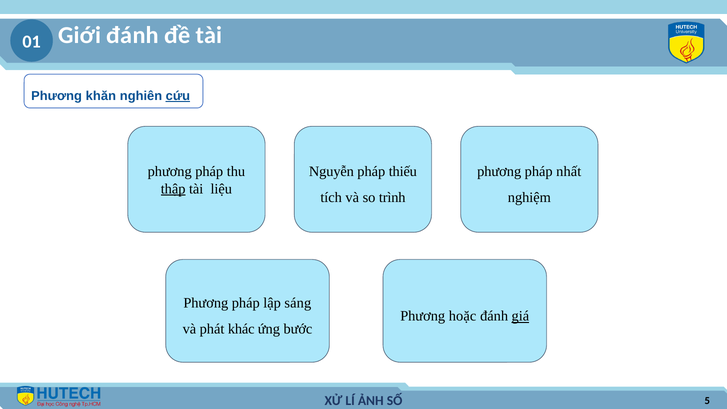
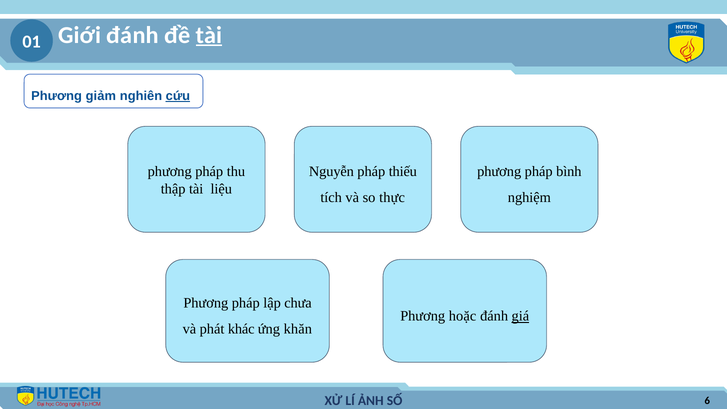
tài underline: none -> present (209, 35)
khăn: khăn -> giảm (101, 96)
nhất: nhất -> bình (569, 172)
thập underline: present -> none (173, 189)
trình: trình -> thực (392, 198)
sáng: sáng -> chưa (298, 303)
bước: bước -> khăn (298, 329)
5: 5 -> 6 (707, 401)
